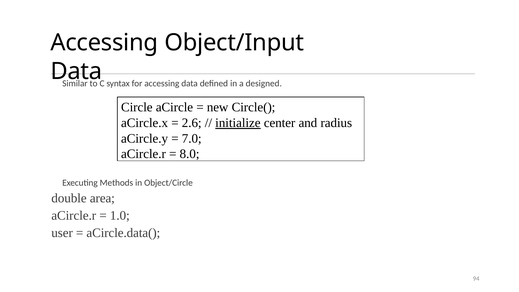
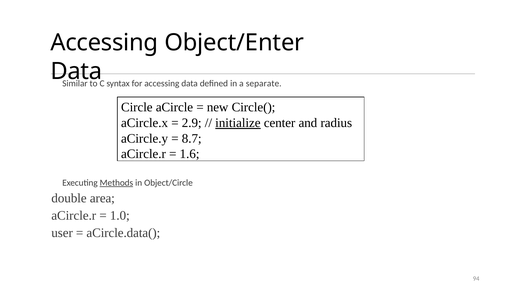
Object/Input: Object/Input -> Object/Enter (234, 43)
designed: designed -> separate (264, 83)
2.6: 2.6 -> 2.9 (192, 123)
7.0: 7.0 -> 8.7 (192, 138)
8.0: 8.0 -> 1.6 (190, 154)
Methods underline: none -> present (116, 183)
